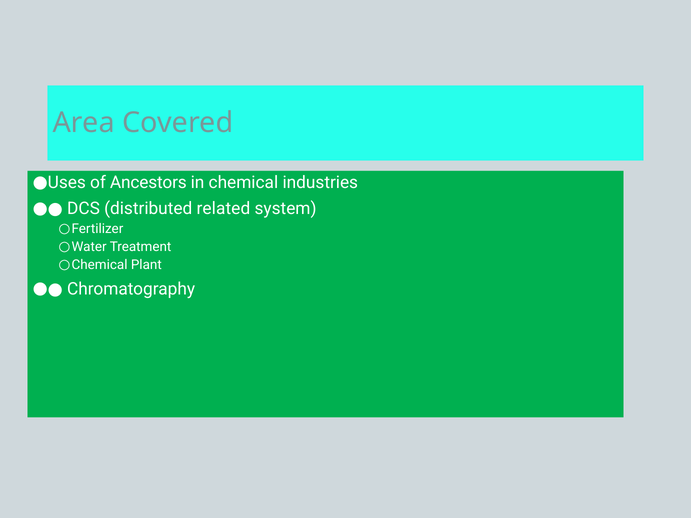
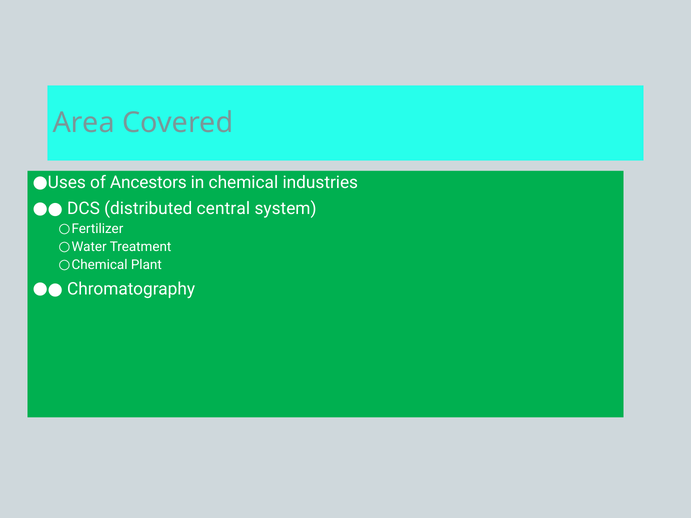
related: related -> central (223, 209)
